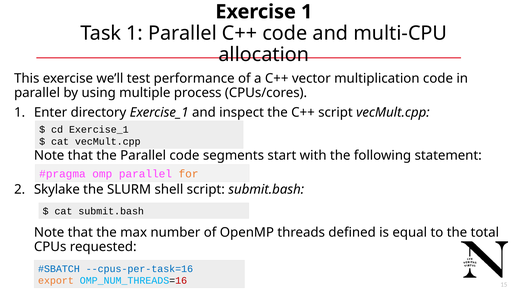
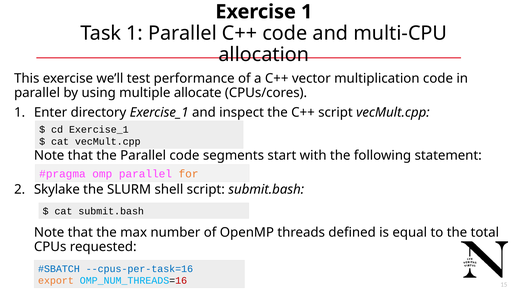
process: process -> allocate (198, 93)
